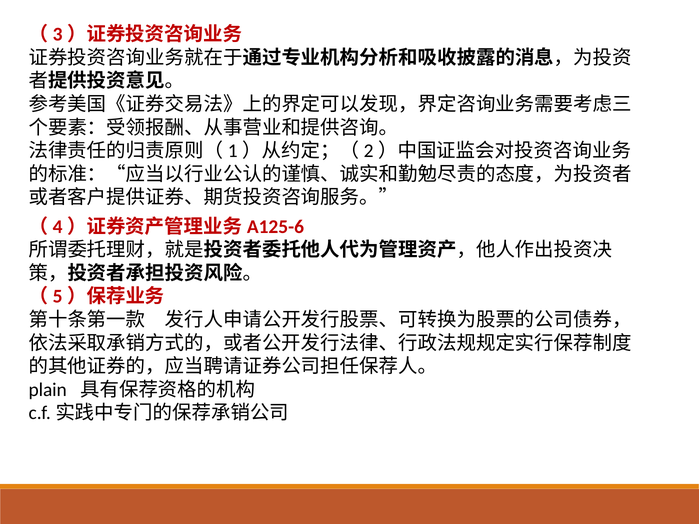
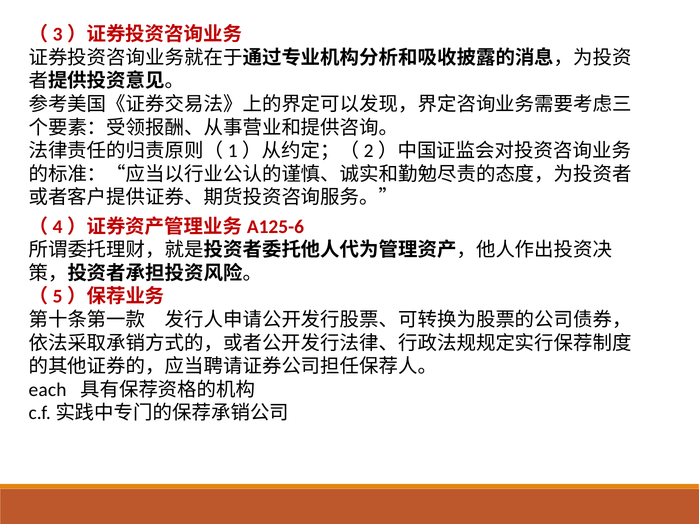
plain: plain -> each (48, 390)
